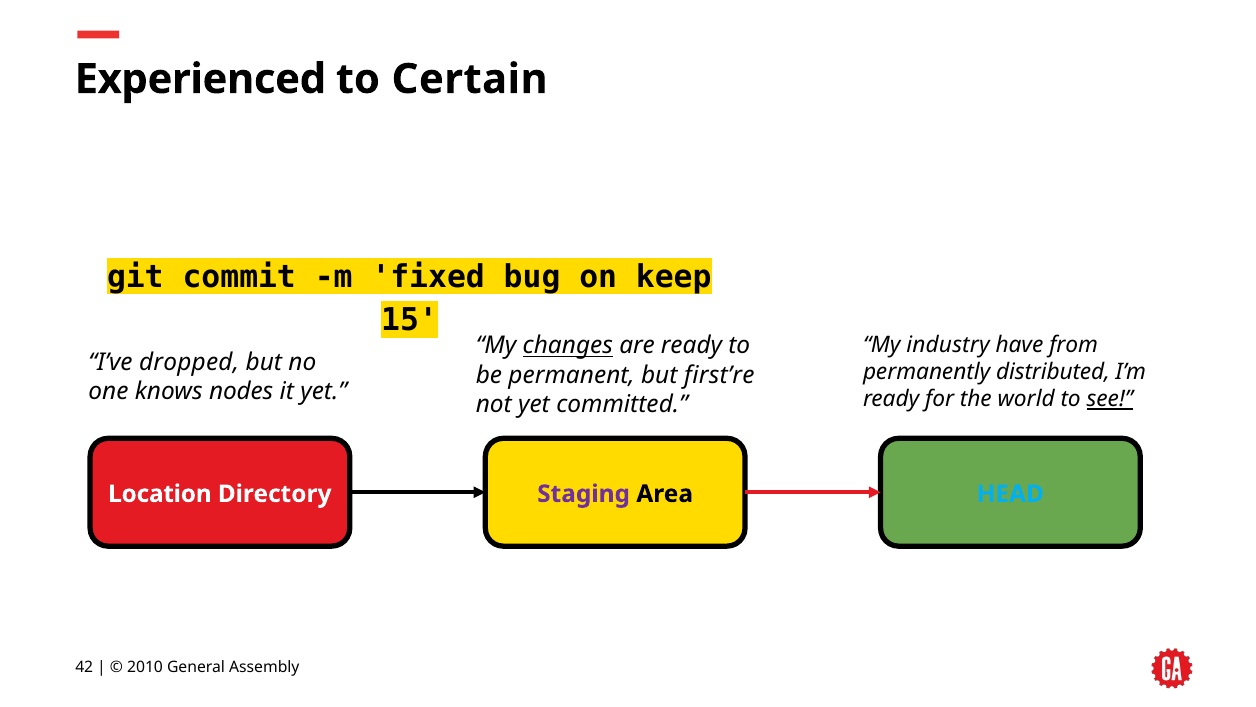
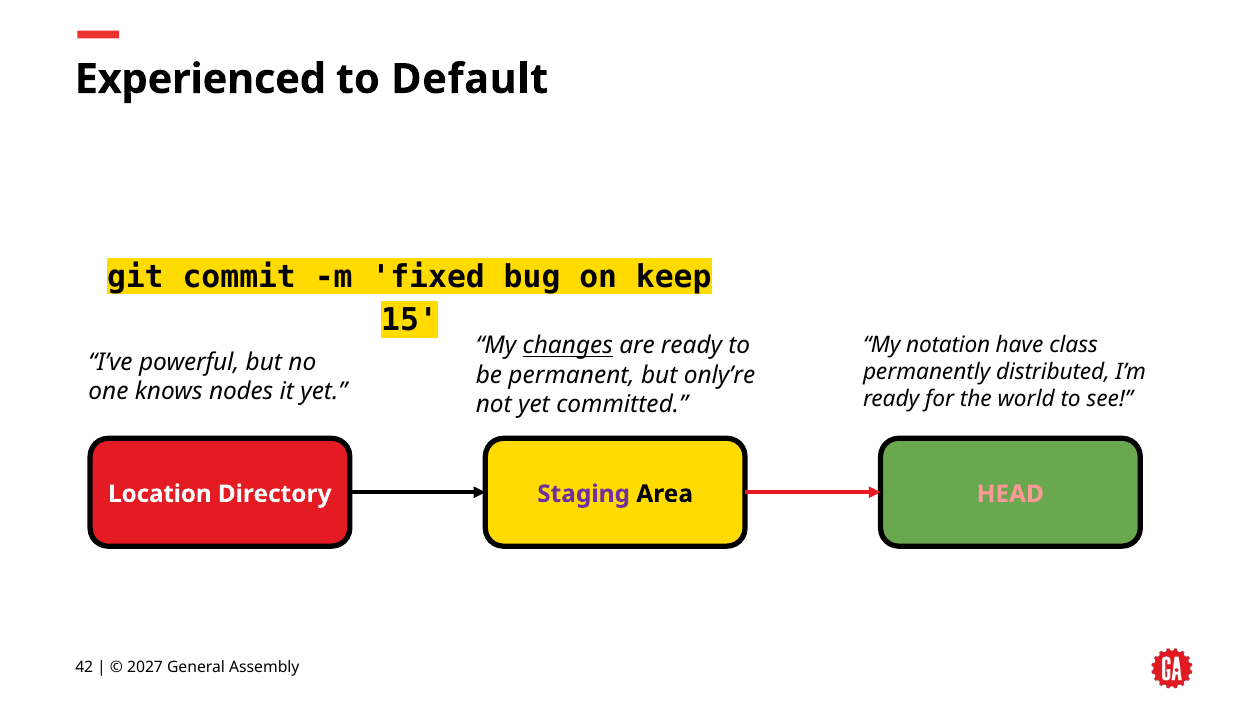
Certain: Certain -> Default (470, 79)
industry: industry -> notation (948, 344)
from: from -> class (1074, 344)
dropped: dropped -> powerful (189, 362)
first’re: first’re -> only’re (720, 375)
see underline: present -> none (1110, 399)
HEAD colour: light blue -> pink (1010, 494)
2010: 2010 -> 2027 (145, 667)
